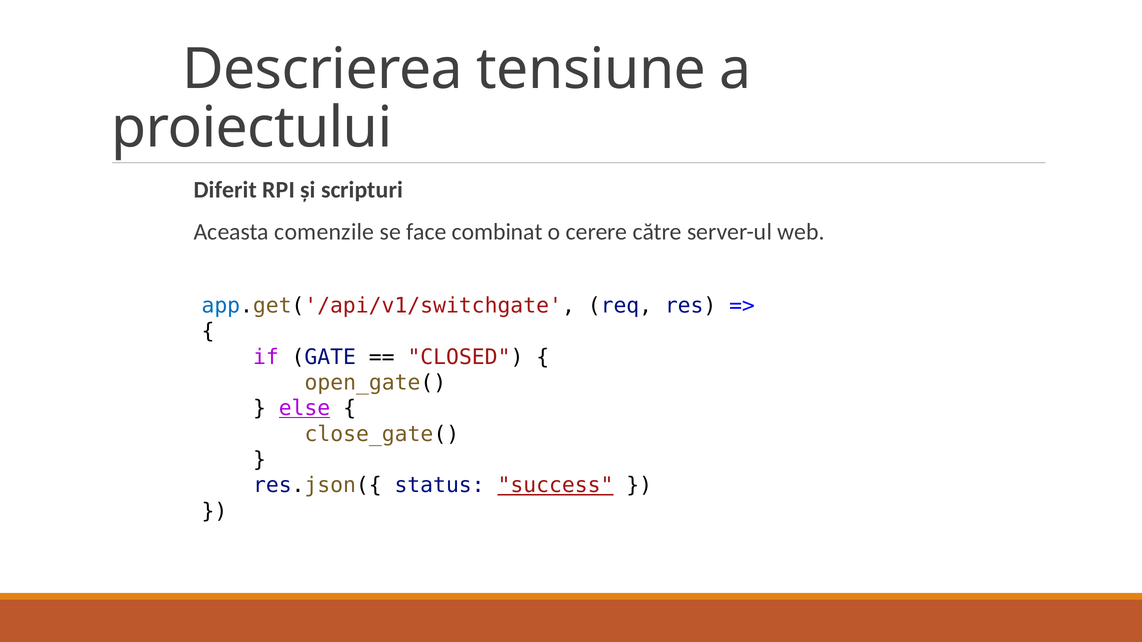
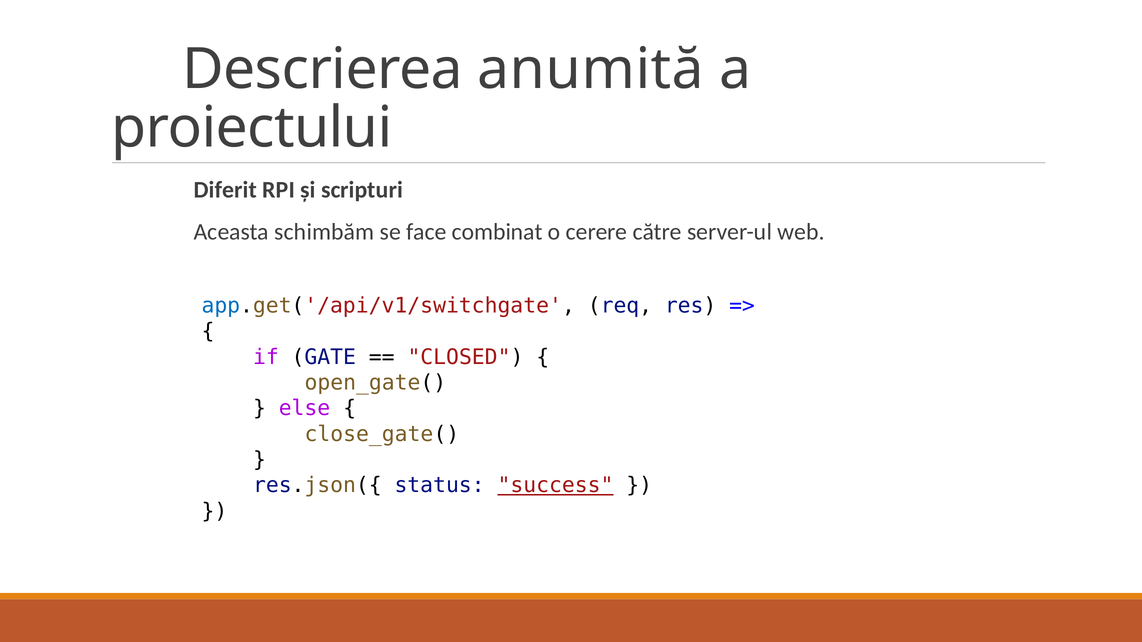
tensiune: tensiune -> anumită (591, 70)
comenzile: comenzile -> schimbăm (324, 232)
else underline: present -> none (304, 409)
